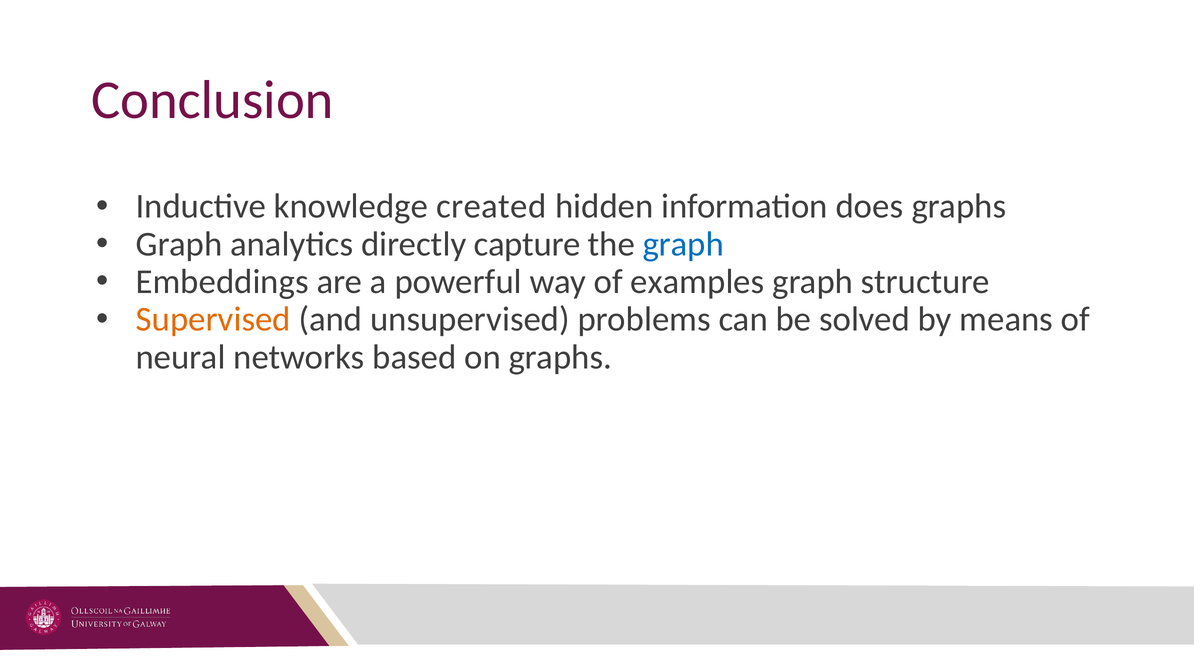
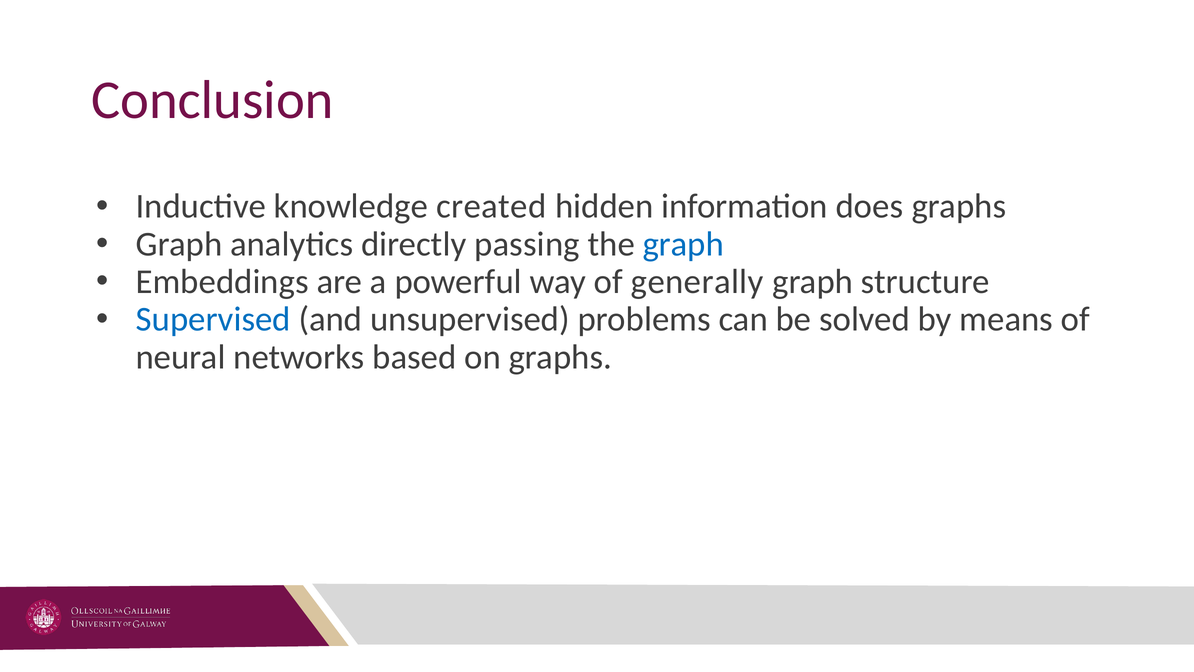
capture: capture -> passing (527, 244)
examples: examples -> generally (697, 282)
Supervised colour: orange -> blue (213, 319)
